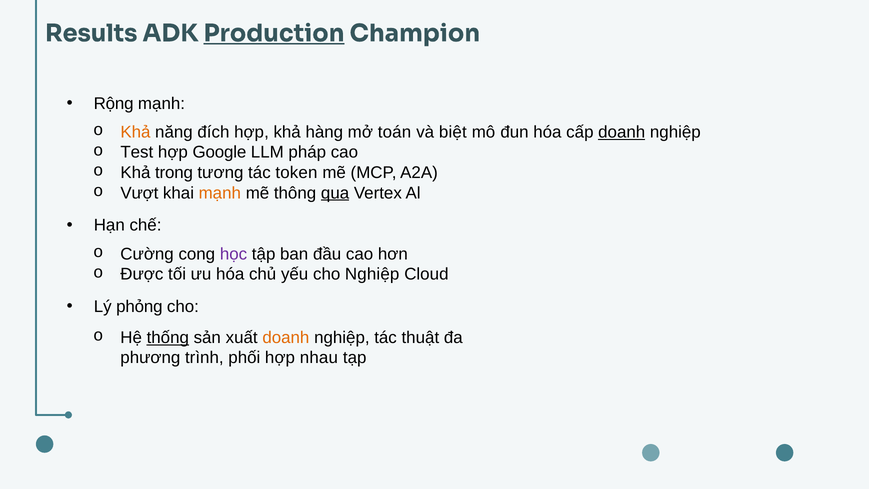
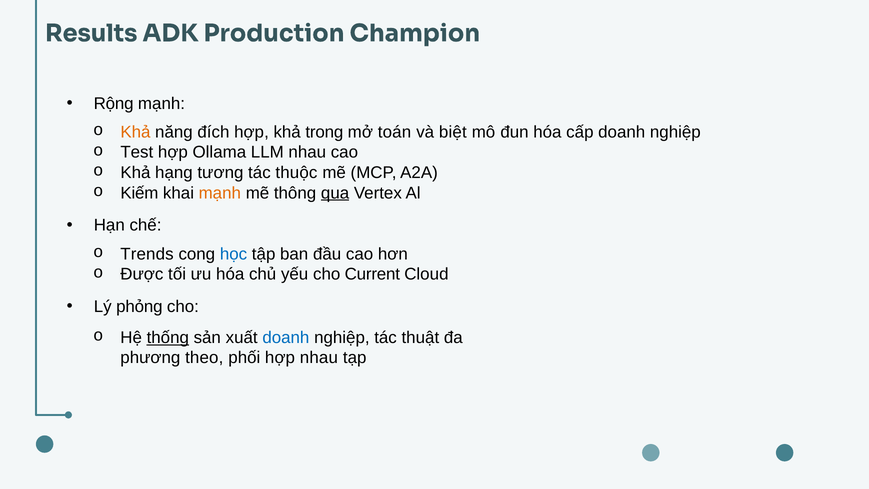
Production underline: present -> none (274, 33)
hàng: hàng -> trong (324, 132)
doanh underline: present -> none (622, 132)
Google: Google -> Ollama (219, 152)
LLM pháp: pháp -> nhau (307, 152)
trong: trong -> hạng (174, 173)
token: token -> thuộc (296, 173)
Vượt: Vượt -> Kiếm (139, 193)
Cường: Cường -> Trends (147, 254)
học colour: purple -> blue (234, 254)
cho Nghiệp: Nghiệp -> Current (372, 274)
doanh colour: orange -> blue (286, 338)
trình: trình -> theo (204, 358)
